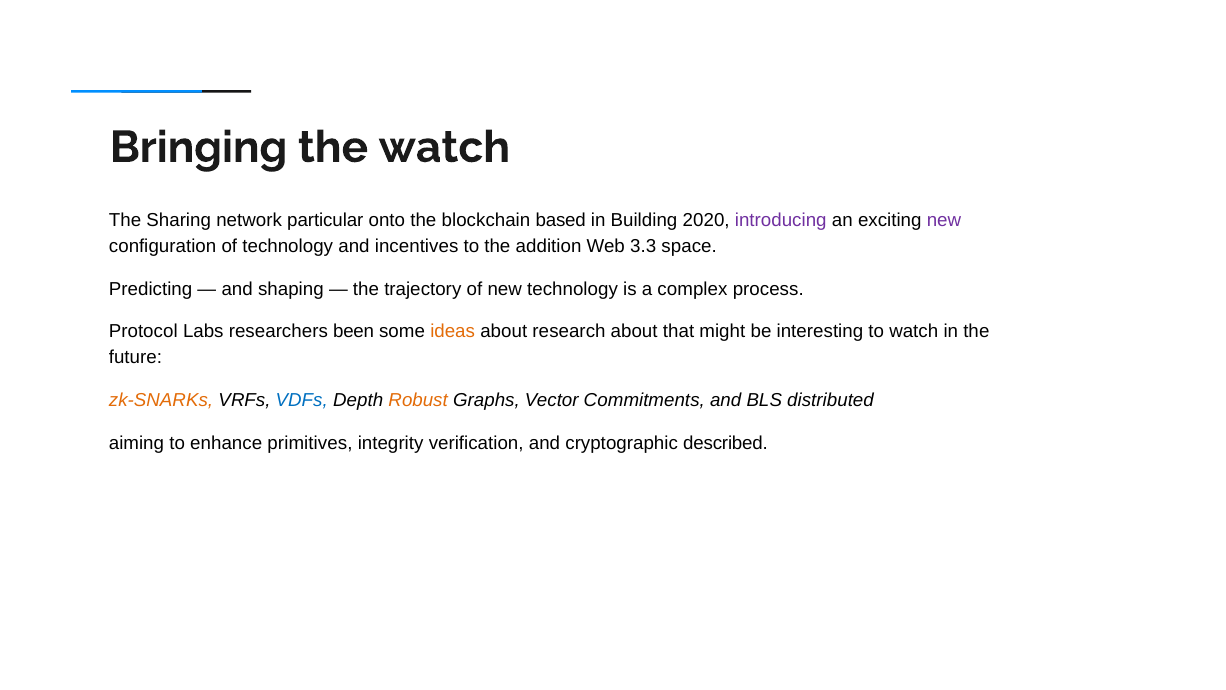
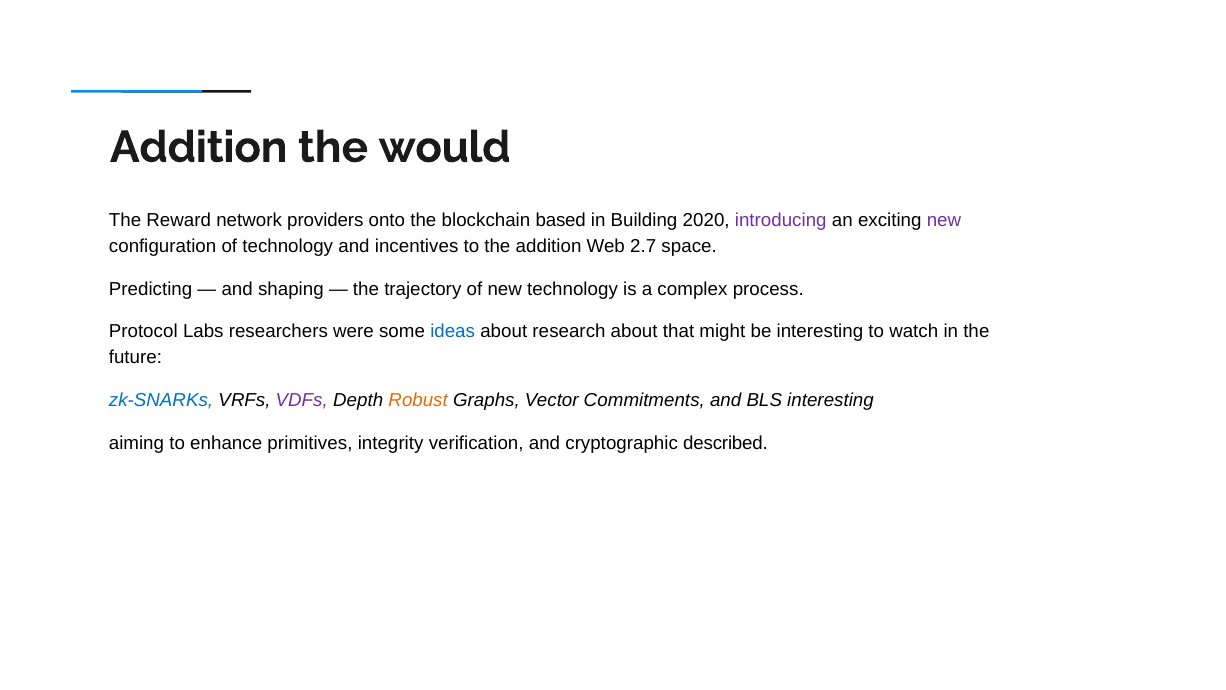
Bringing: Bringing -> Addition (199, 147)
the watch: watch -> would (445, 147)
Sharing: Sharing -> Reward (179, 220)
particular: particular -> providers (325, 220)
3.3: 3.3 -> 2.7 (643, 246)
been: been -> were (353, 332)
ideas colour: orange -> blue (453, 332)
zk-SNARKs colour: orange -> blue (161, 400)
VDFs colour: blue -> purple (302, 400)
BLS distributed: distributed -> interesting (831, 400)
